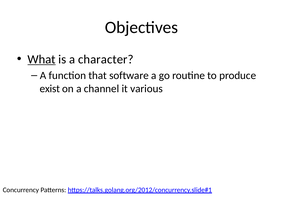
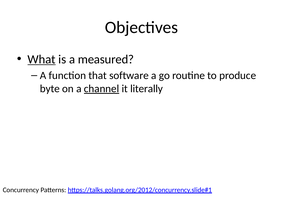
character: character -> measured (106, 59)
exist: exist -> byte (50, 89)
channel underline: none -> present (102, 89)
various: various -> literally (147, 89)
